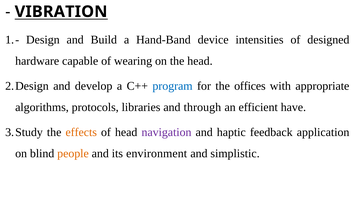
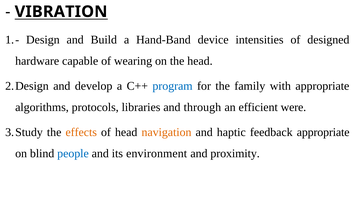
offices: offices -> family (250, 86)
have: have -> were (293, 108)
navigation colour: purple -> orange (167, 133)
feedback application: application -> appropriate (323, 133)
people colour: orange -> blue (73, 154)
simplistic: simplistic -> proximity (235, 154)
